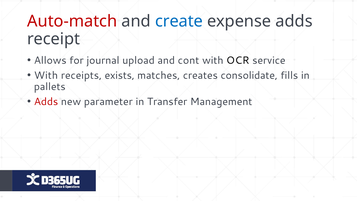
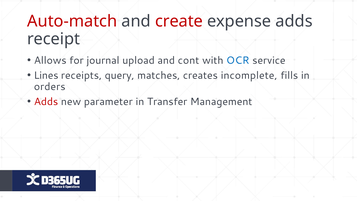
create colour: blue -> red (179, 21)
OCR colour: black -> blue (238, 60)
With: With -> Lines (46, 75)
exists: exists -> query (120, 75)
consolidate: consolidate -> incomplete (249, 75)
pallets: pallets -> orders (50, 87)
